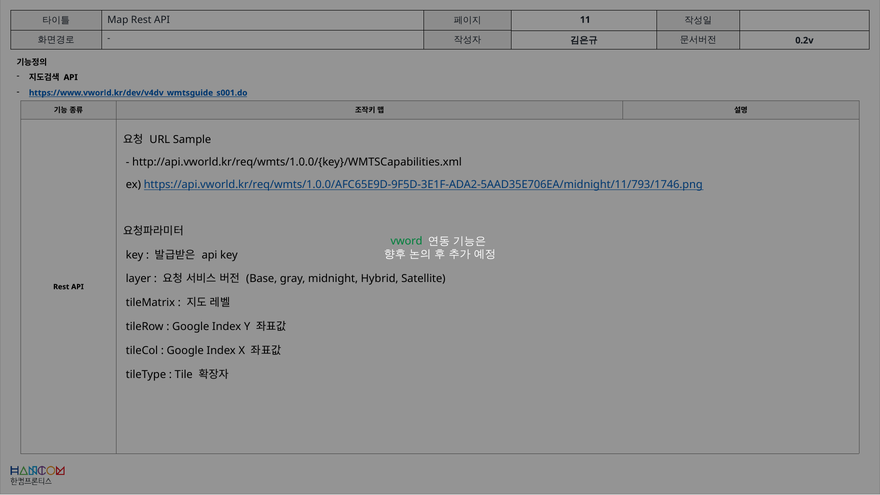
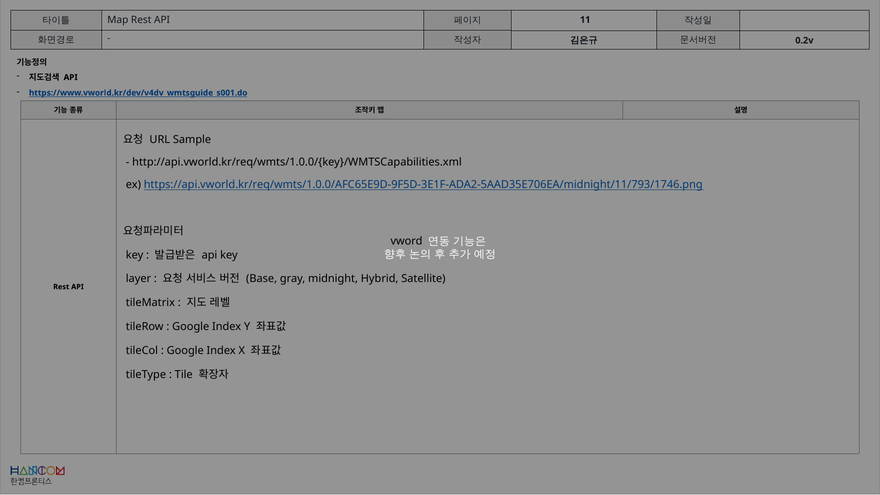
vword colour: green -> black (407, 241)
